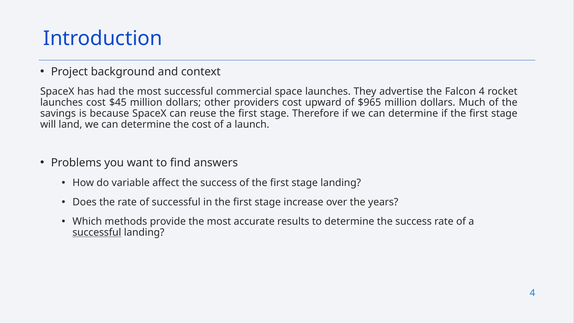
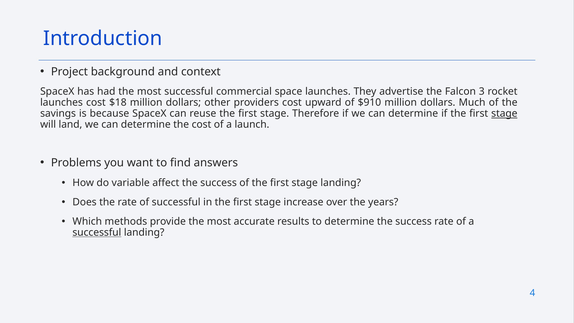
Falcon 4: 4 -> 3 (482, 92)
$45: $45 -> $18 (118, 103)
$965: $965 -> $910 (369, 103)
stage underline: none -> present (504, 114)
